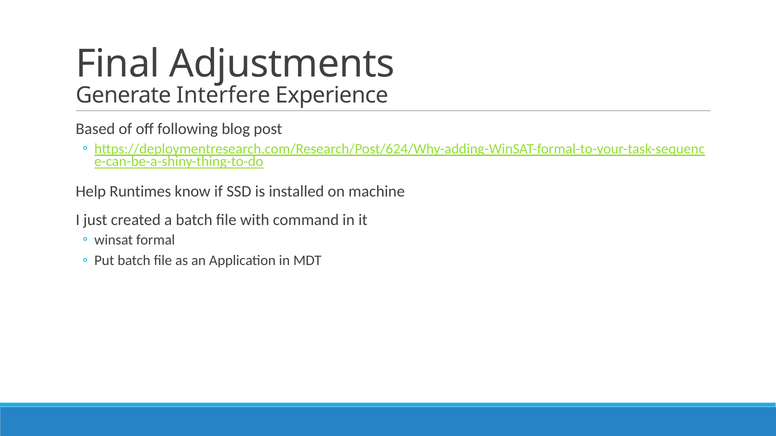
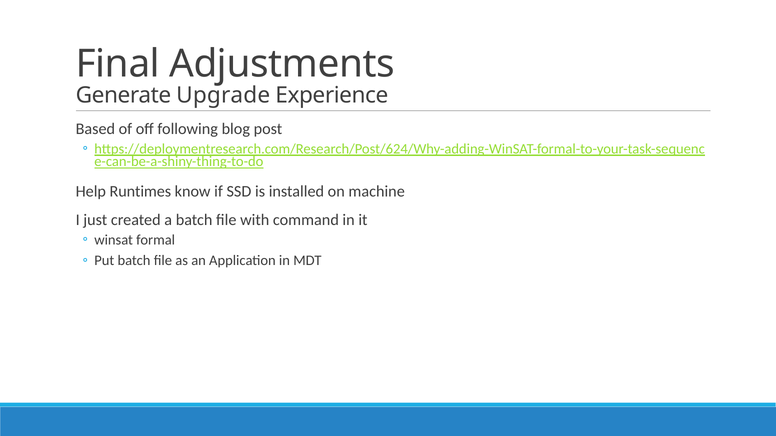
Interfere: Interfere -> Upgrade (223, 96)
